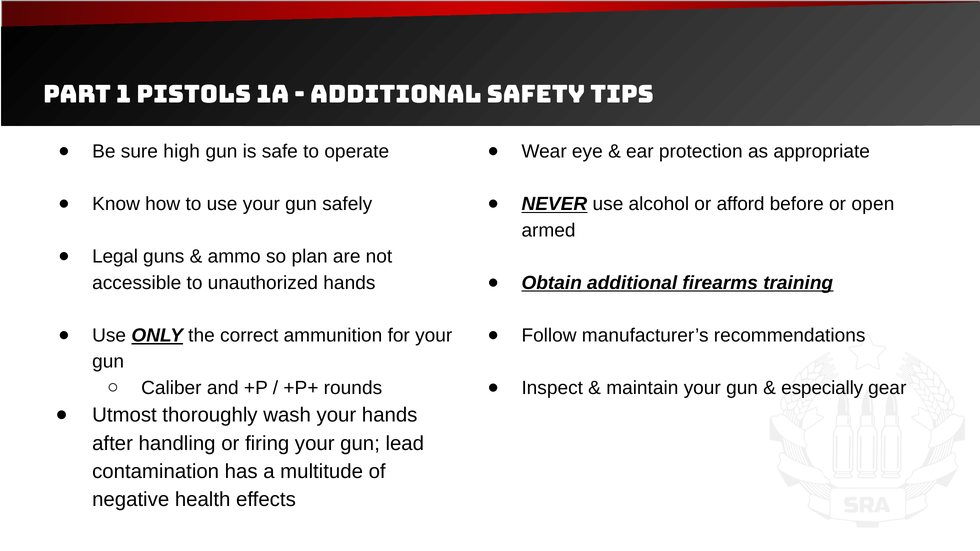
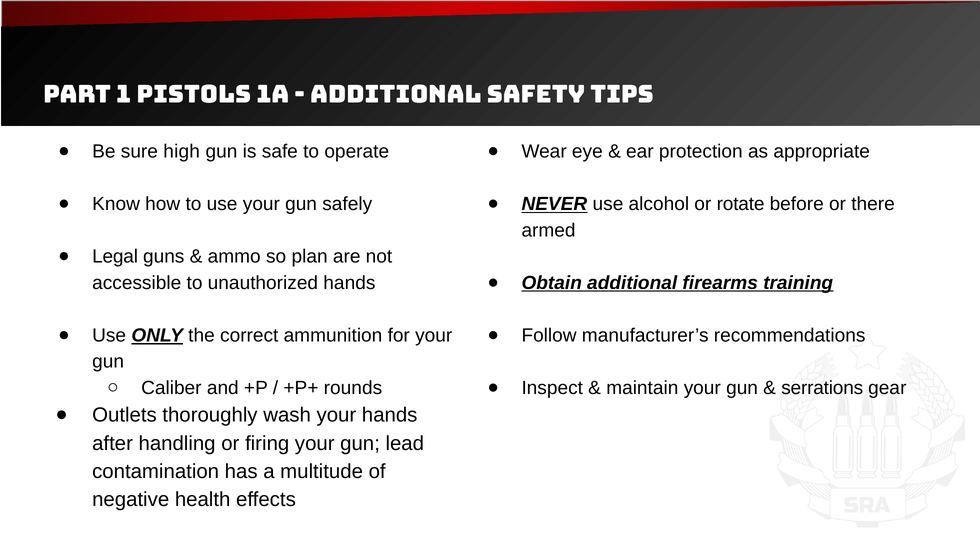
afford: afford -> rotate (741, 204)
open: open -> there (873, 204)
especially: especially -> serrations (822, 388)
Utmost: Utmost -> Outlets (124, 415)
